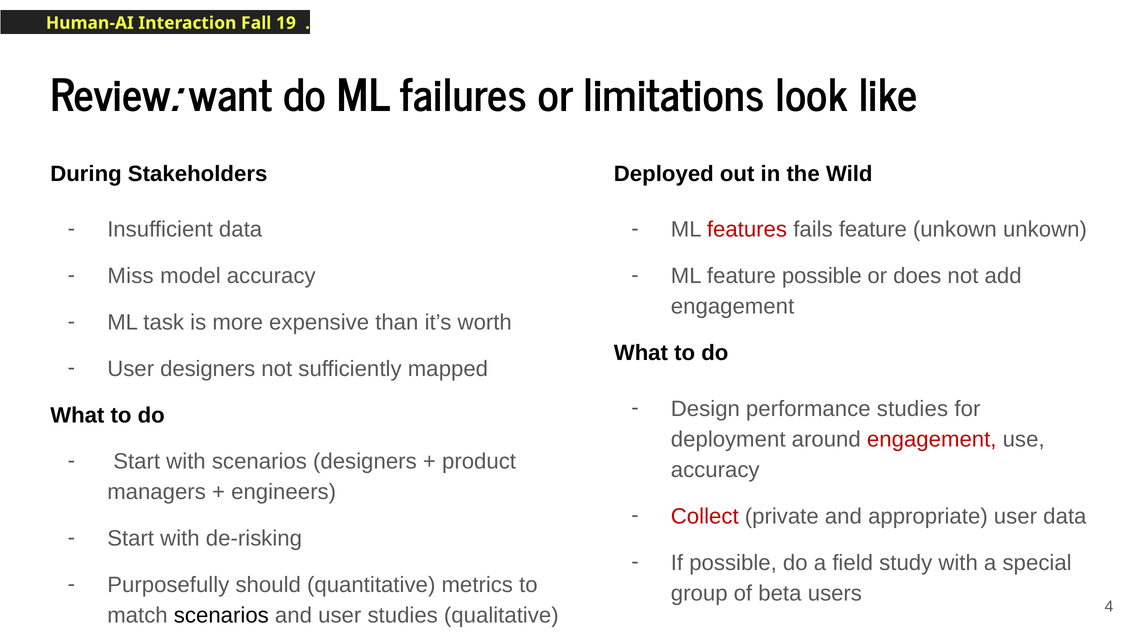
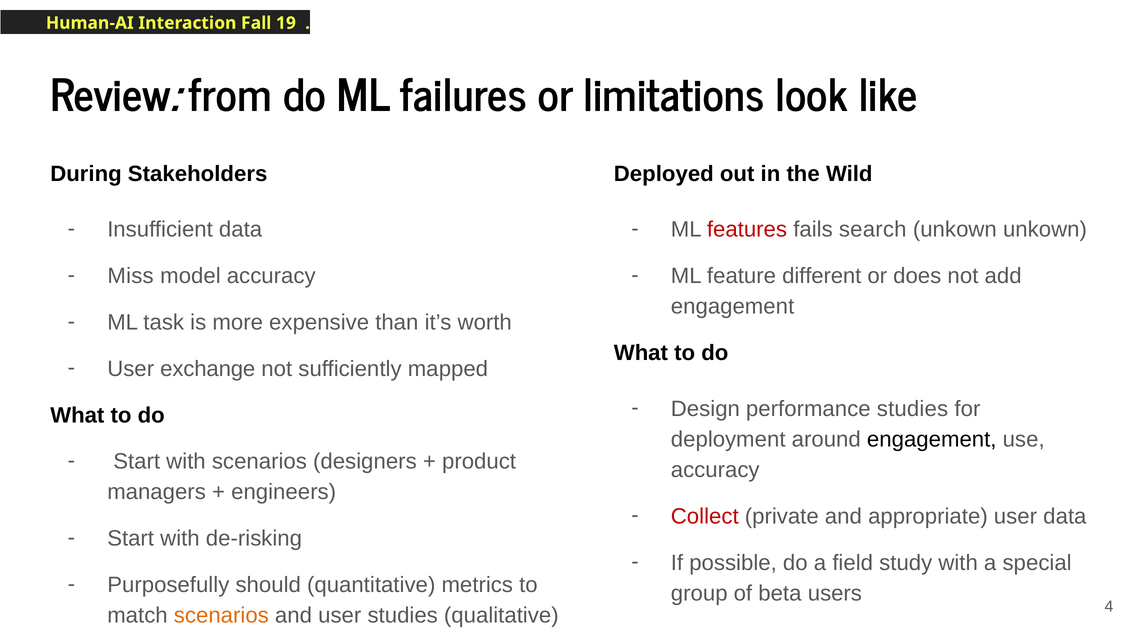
want: want -> from (230, 97)
fails feature: feature -> search (873, 230)
feature possible: possible -> different (822, 276)
User designers: designers -> exchange (208, 369)
engagement colour: red -> black (932, 440)
scenarios colour: black -> orange (221, 616)
